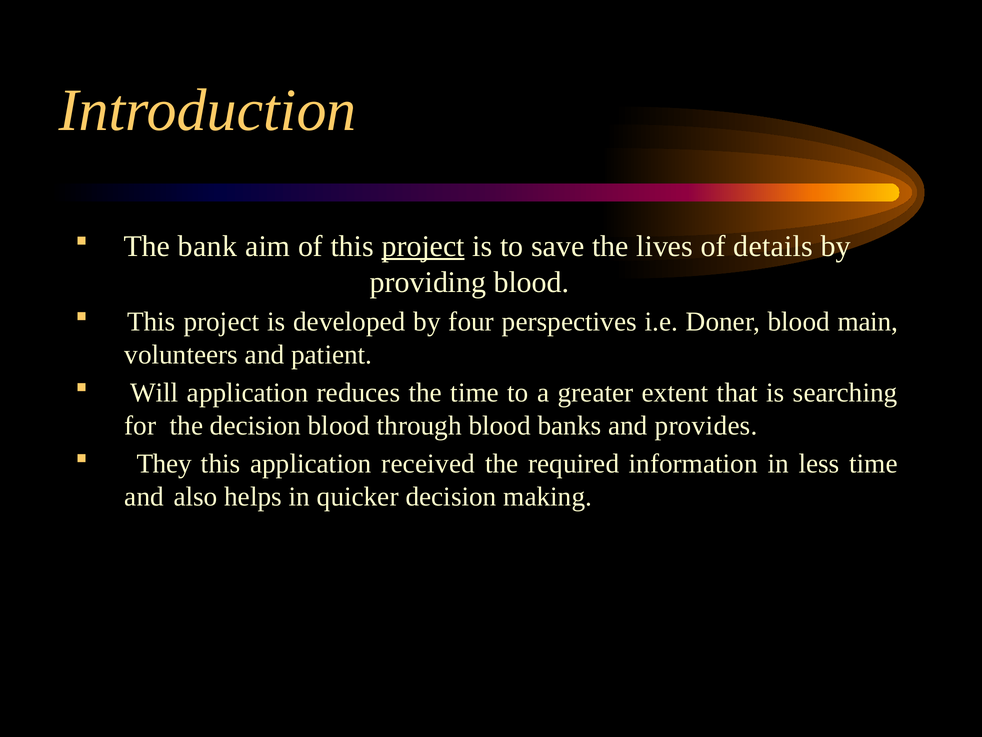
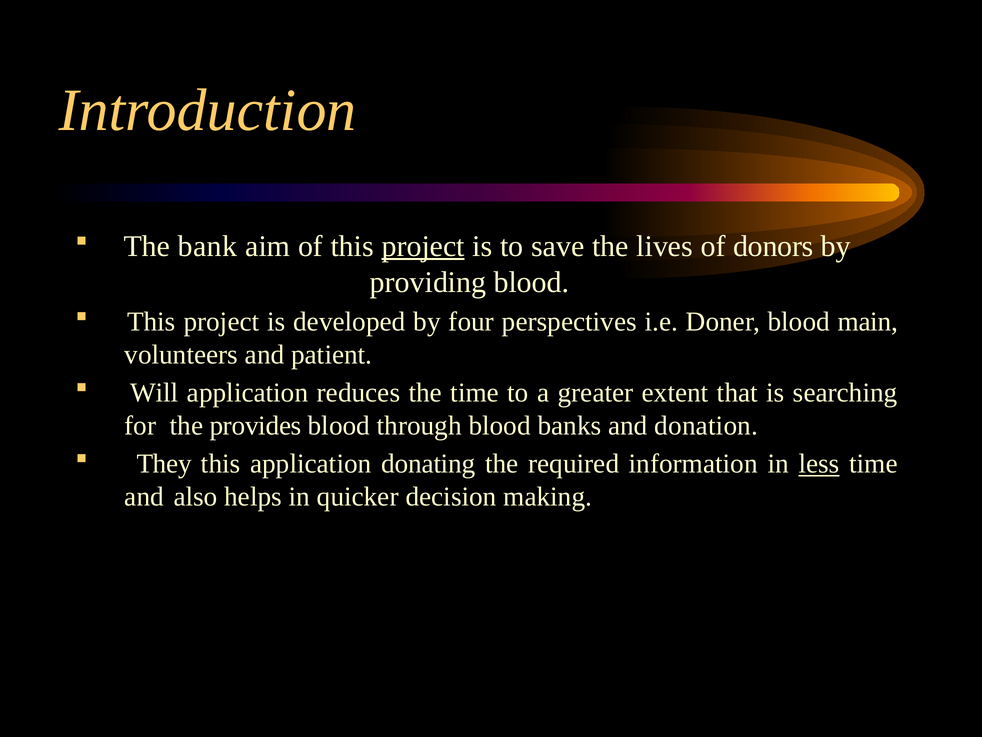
details: details -> donors (773, 246)
the decision: decision -> provides (256, 425)
provides: provides -> donation (706, 425)
received: received -> donating (428, 464)
less underline: none -> present (819, 464)
